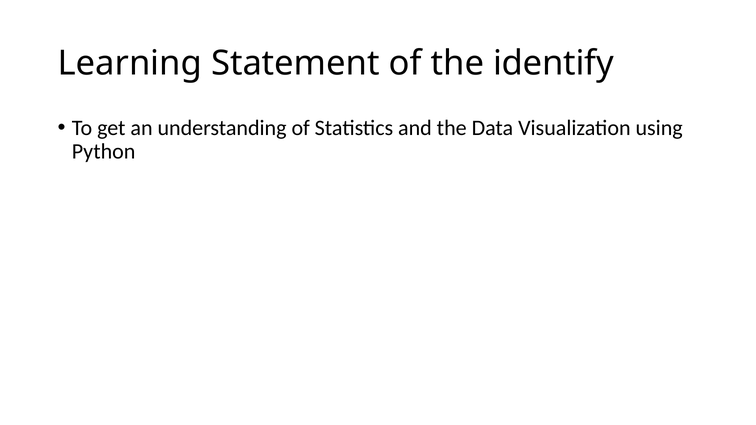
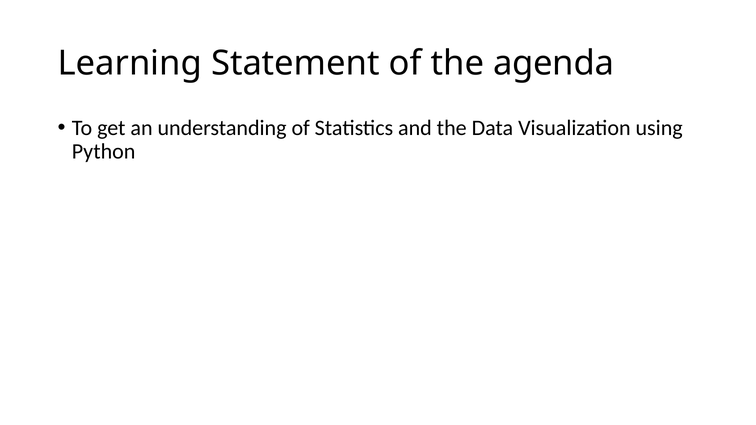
identify: identify -> agenda (554, 64)
